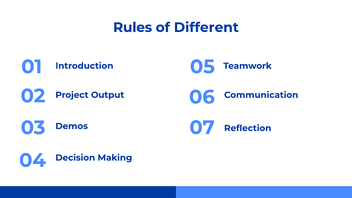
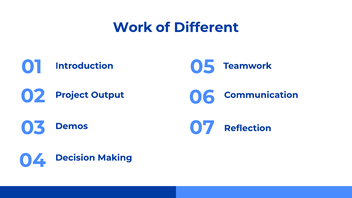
Rules: Rules -> Work (133, 27)
